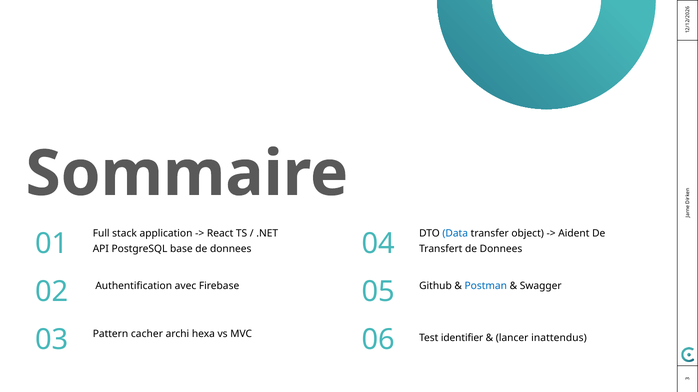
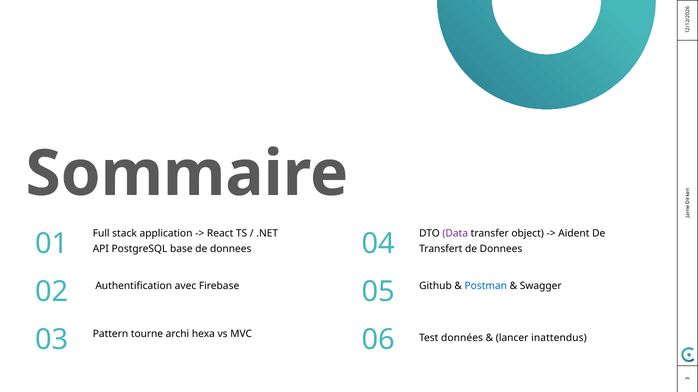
Data colour: blue -> purple (455, 234)
cacher: cacher -> tourne (147, 334)
identifier: identifier -> données (462, 338)
